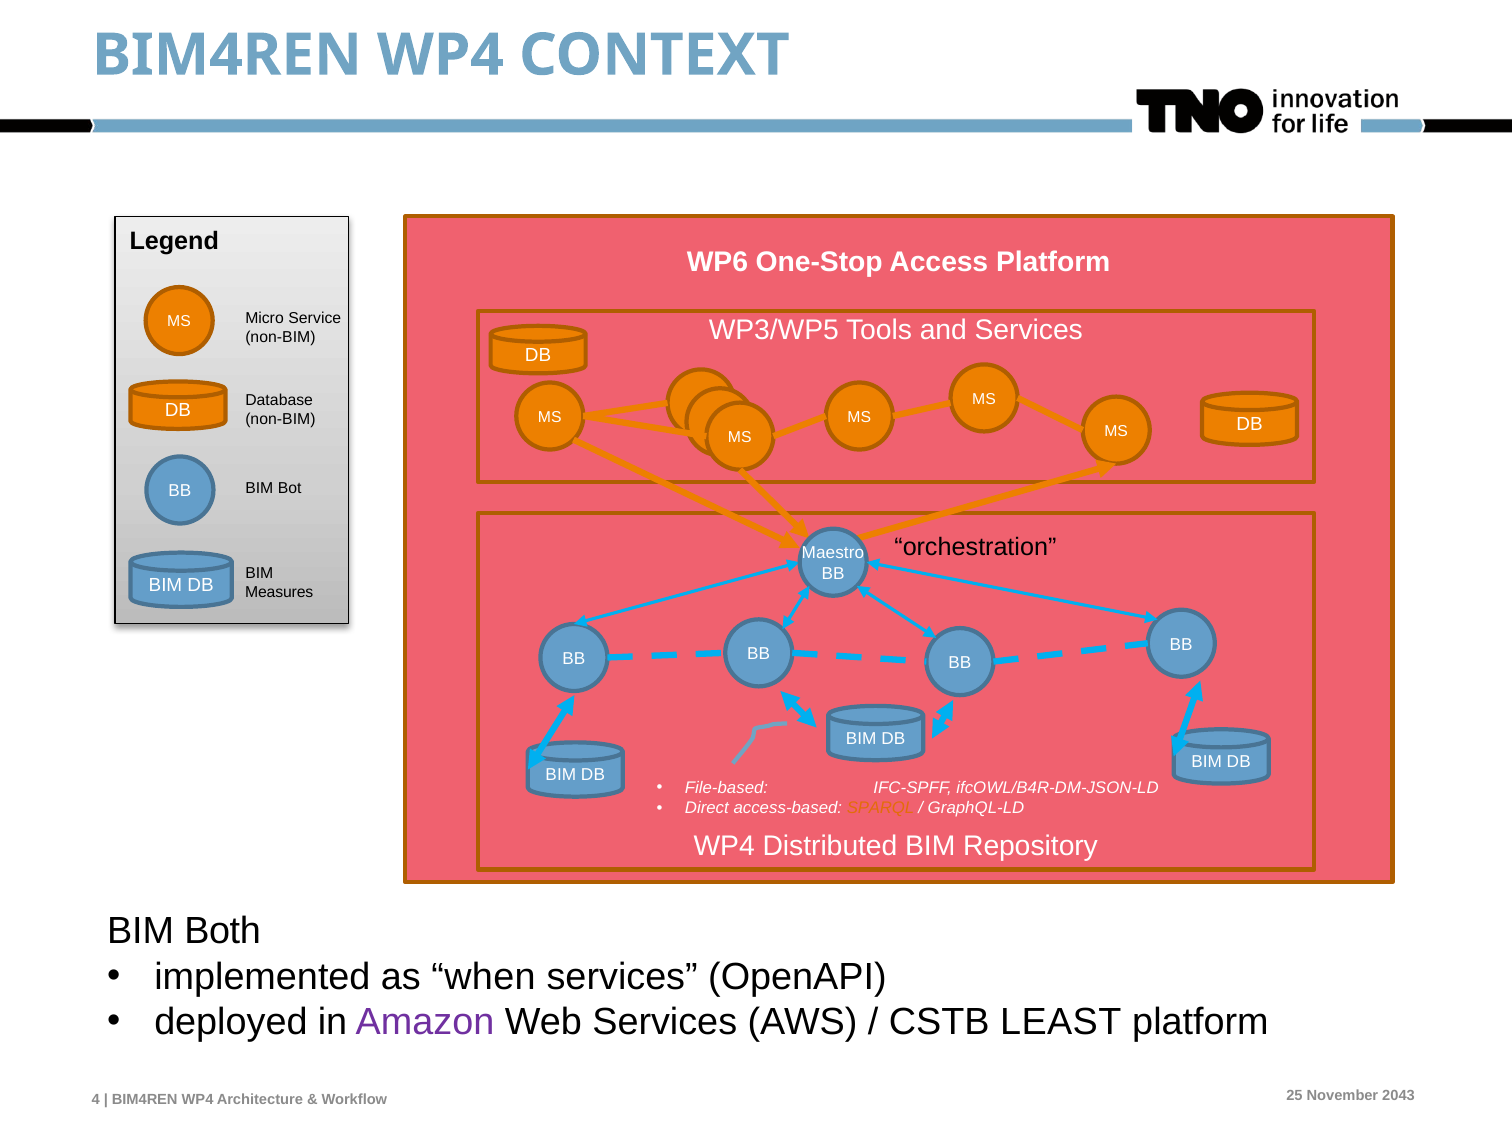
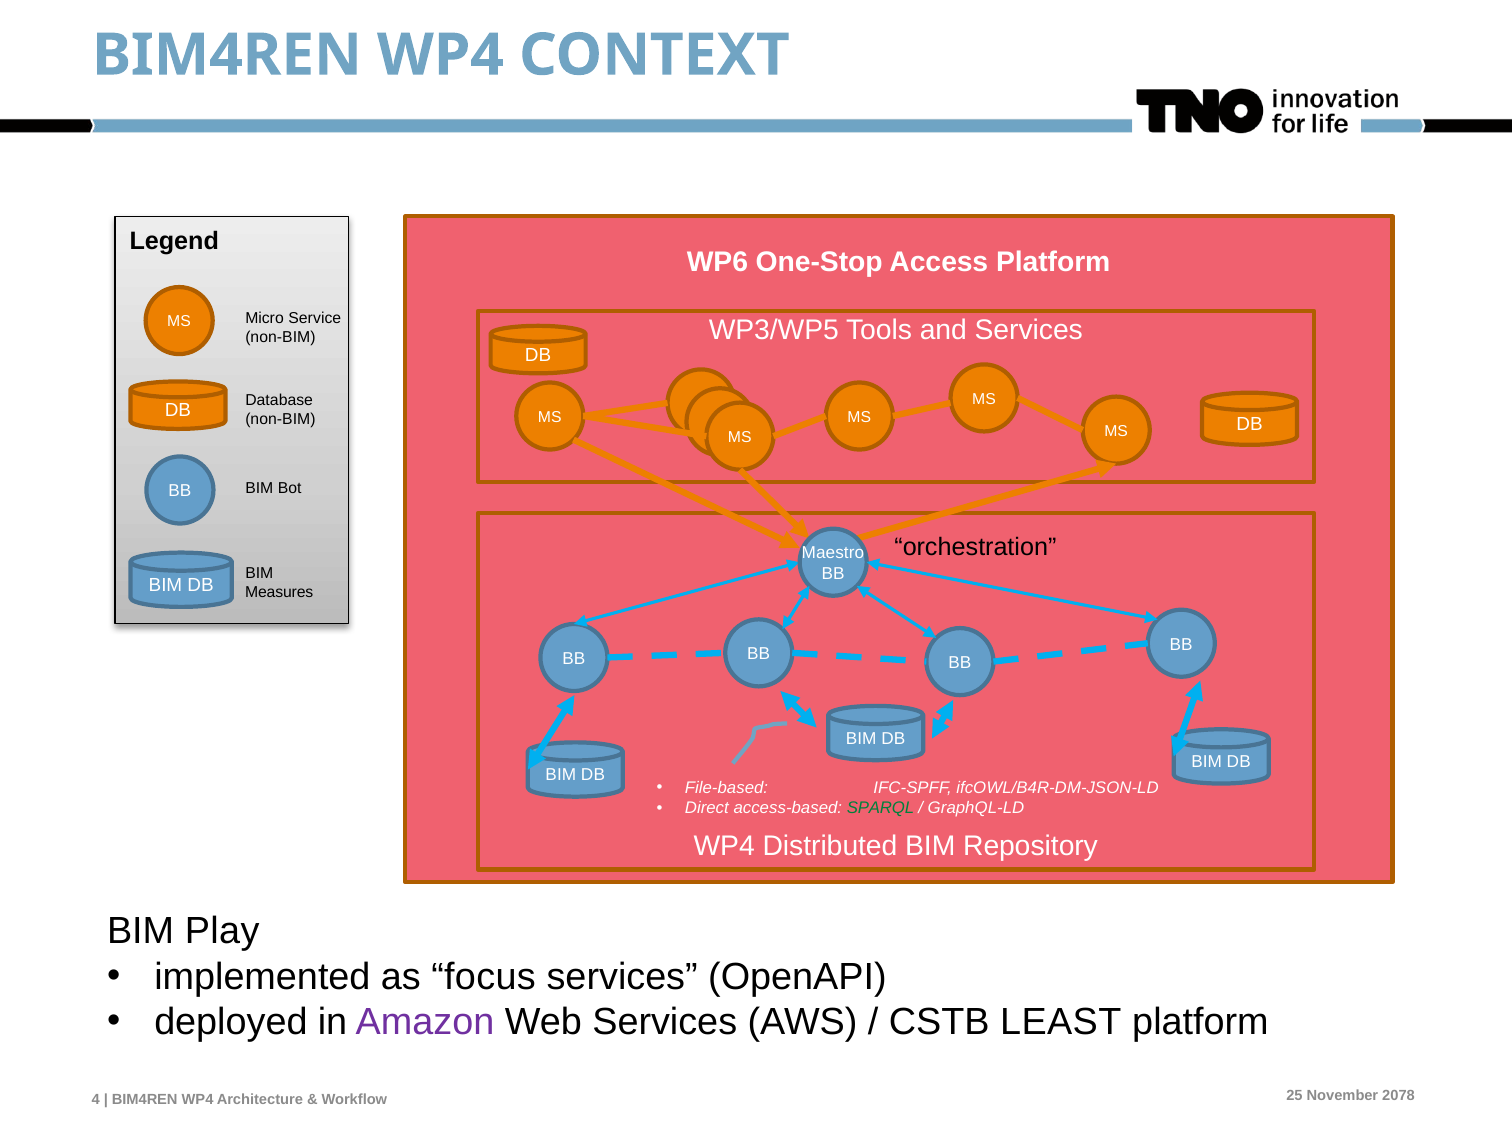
SPARQL colour: orange -> green (881, 808)
Both: Both -> Play (222, 931)
when: when -> focus (484, 977)
2043: 2043 -> 2078 (1399, 1096)
